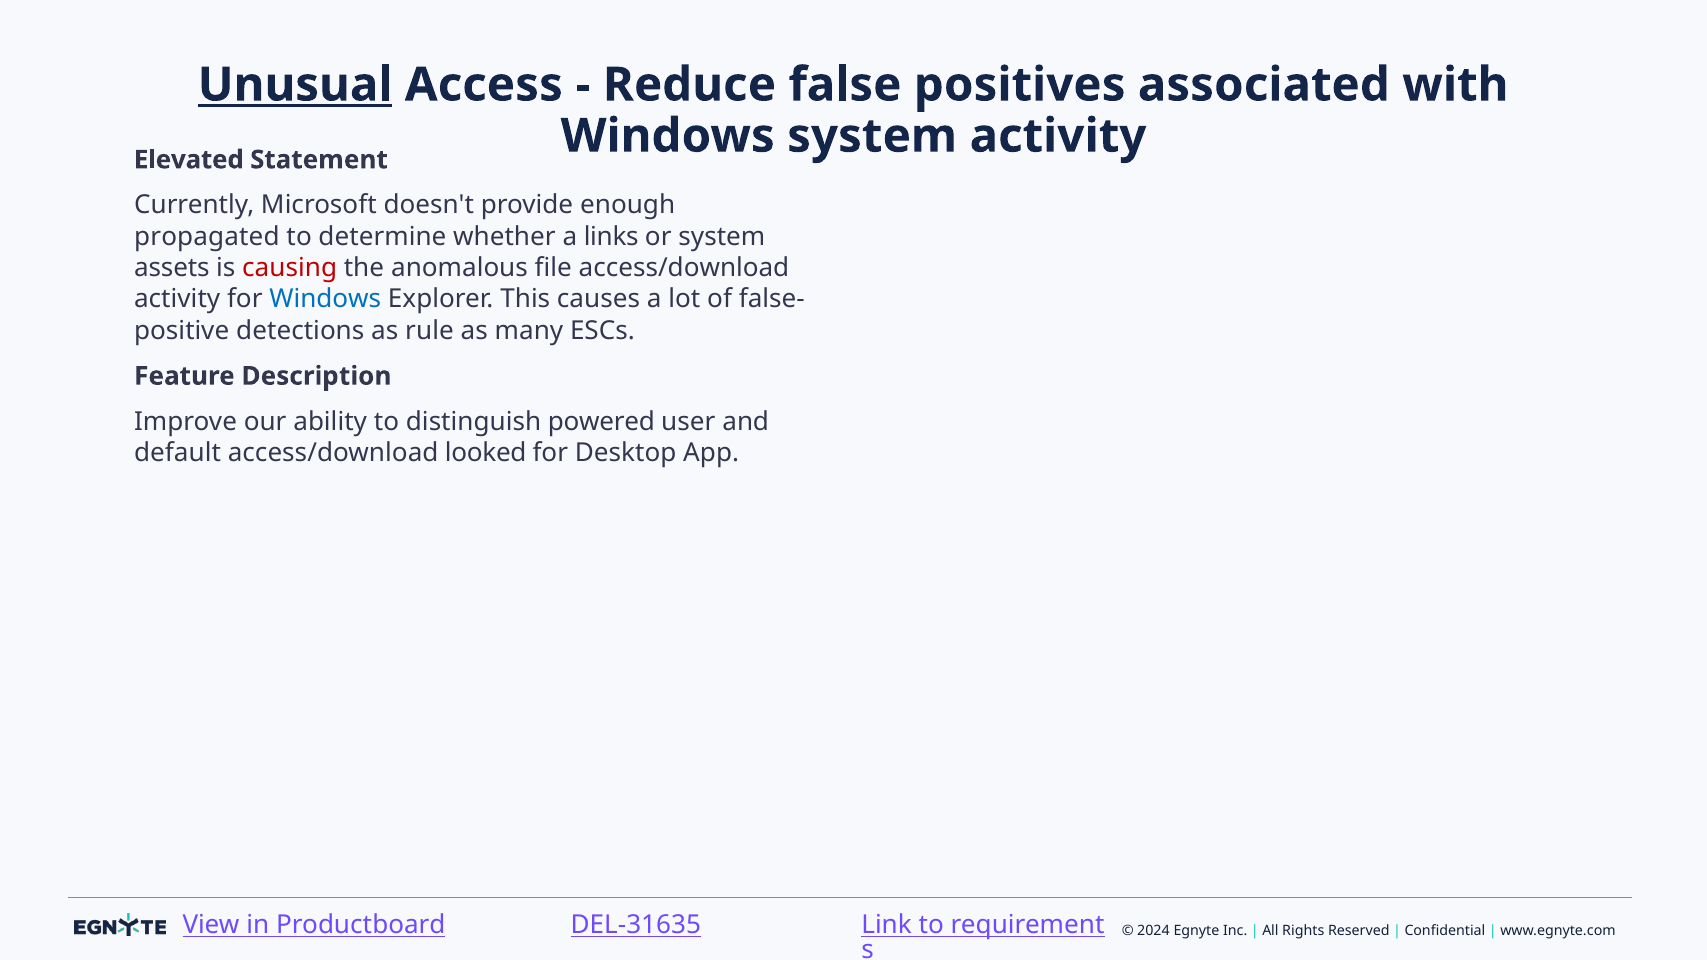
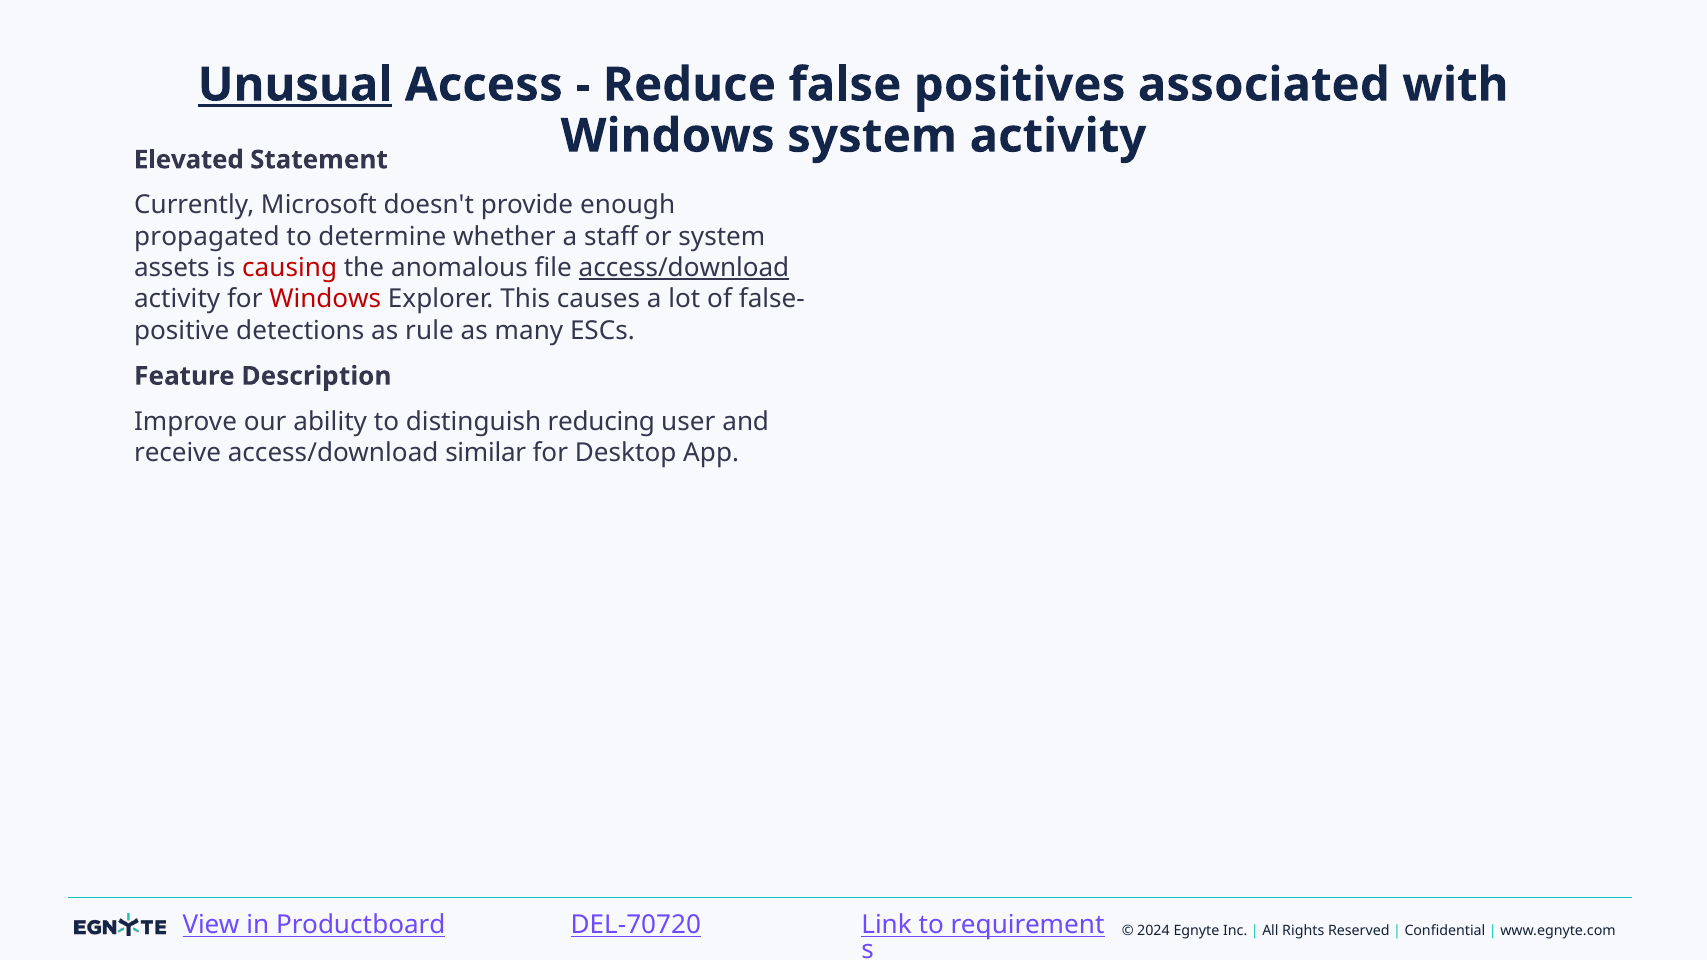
links: links -> staff (611, 237)
access/download underline: none -> present (684, 268)
Windows colour: blue -> red (325, 299)
powered: powered -> reducing (601, 422)
default: default -> receive (178, 453)
looked: looked -> similar (486, 453)
DEL-31635: DEL-31635 -> DEL-70720 (636, 925)
